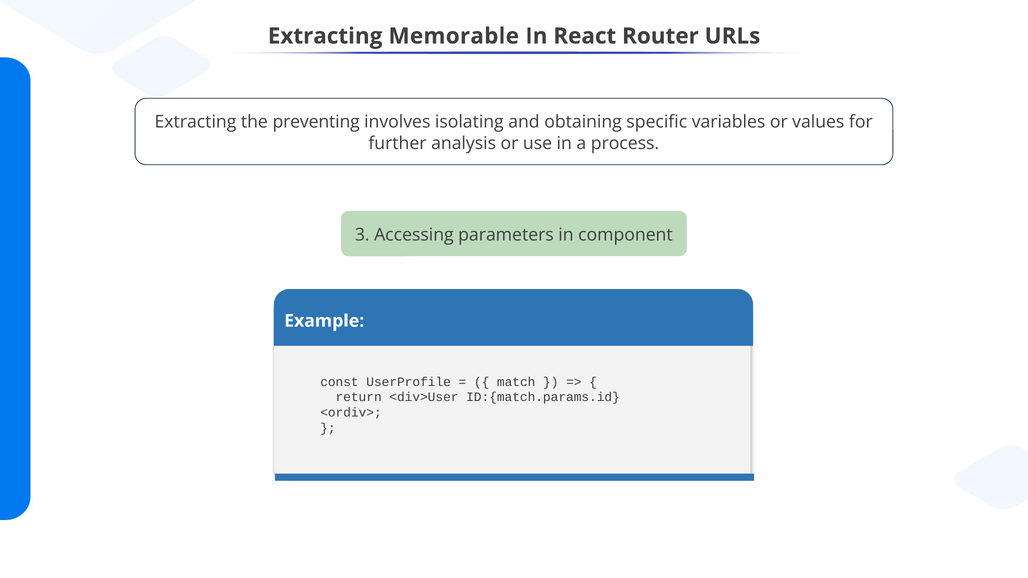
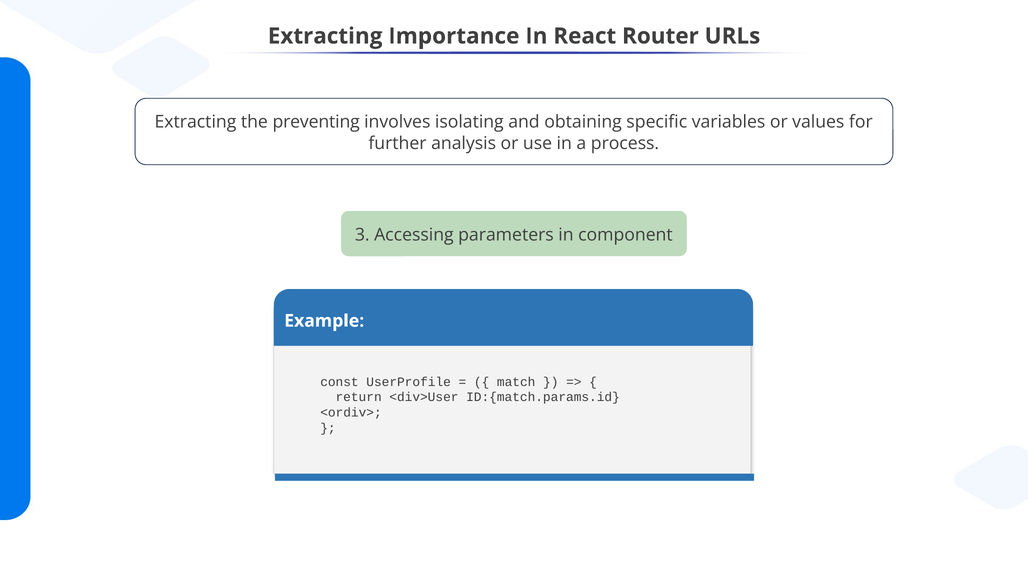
Memorable: Memorable -> Importance (454, 36)
